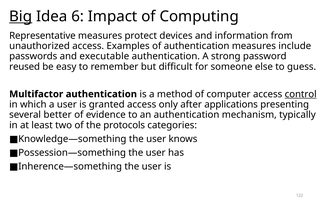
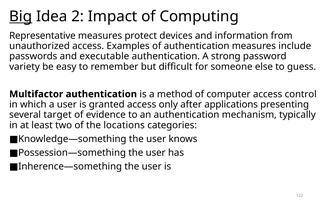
6: 6 -> 2 (78, 16)
reused: reused -> variety (25, 67)
control underline: present -> none (301, 94)
better: better -> target (58, 115)
protocols: protocols -> locations (124, 126)
